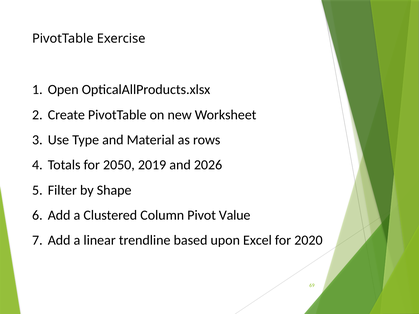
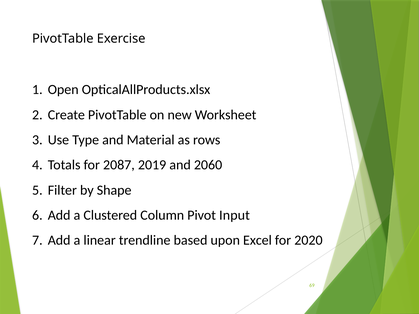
2050: 2050 -> 2087 (119, 165)
2026: 2026 -> 2060 (208, 165)
Value: Value -> Input (235, 215)
